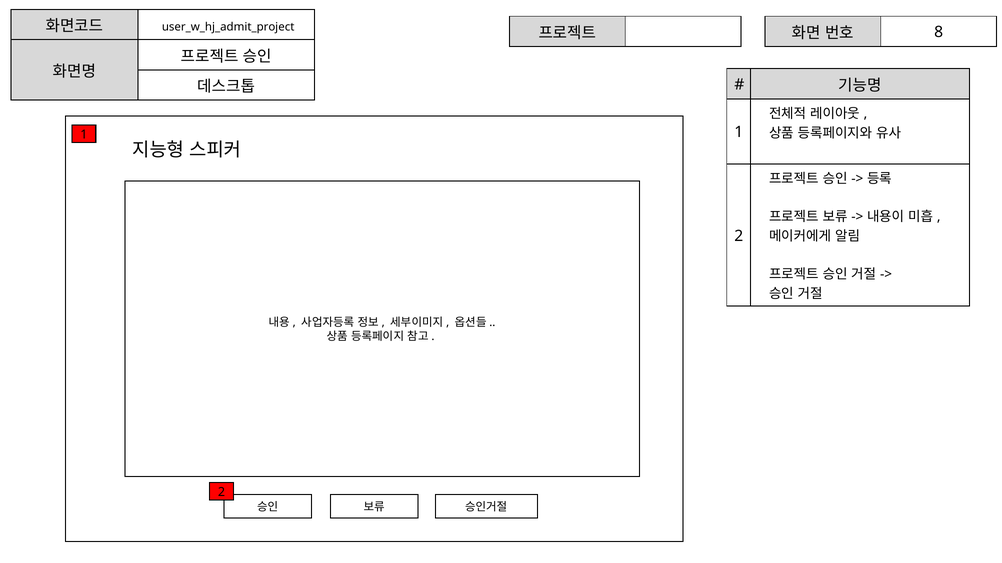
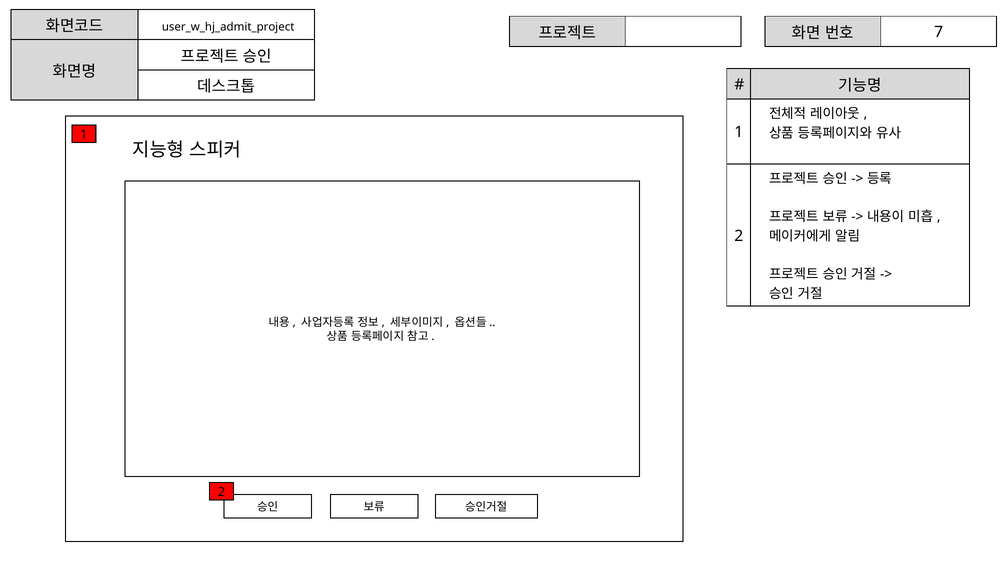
8: 8 -> 7 (939, 32)
